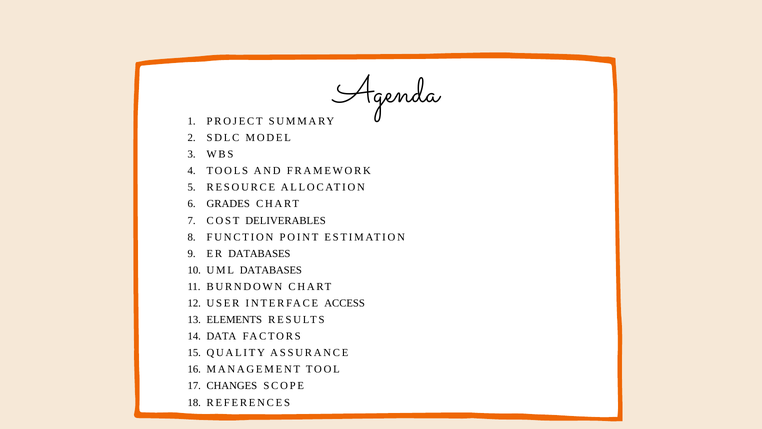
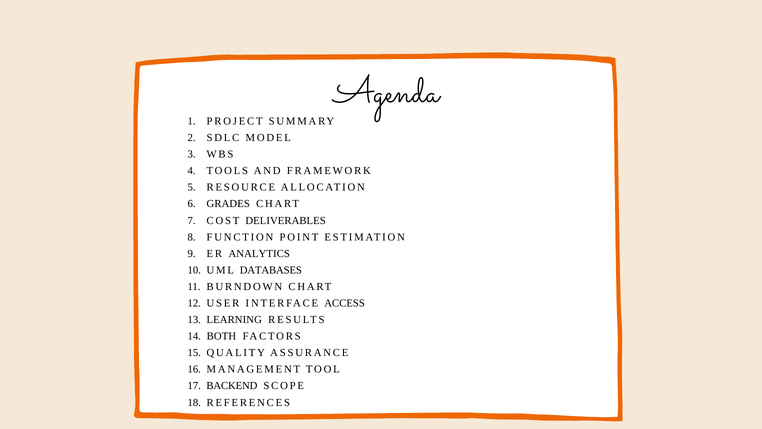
ER DATABASES: DATABASES -> ANALYTICS (259, 253)
ELEMENTS: ELEMENTS -> LEARNING (234, 319)
DATA: DATA -> BOTH (221, 336)
CHANGES: CHANGES -> BACKEND (232, 386)
